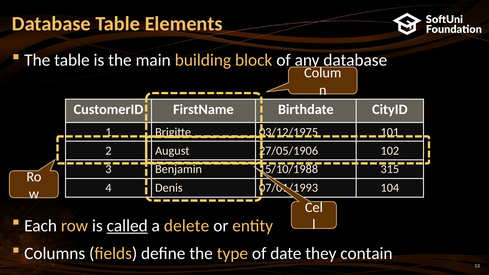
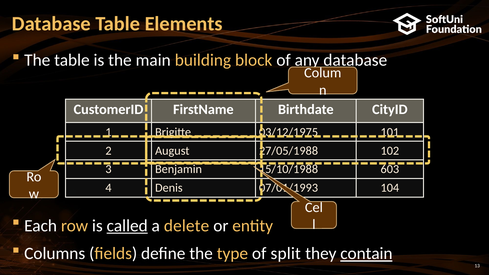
27/05/1906: 27/05/1906 -> 27/05/1988 (289, 151)
315: 315 -> 603 (390, 169)
date: date -> split (286, 254)
contain underline: none -> present (366, 254)
